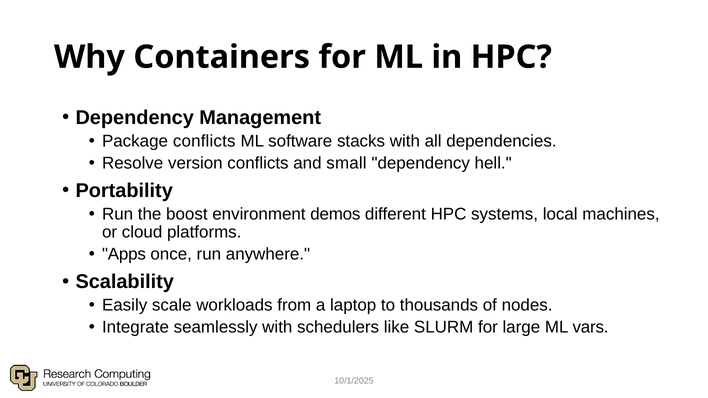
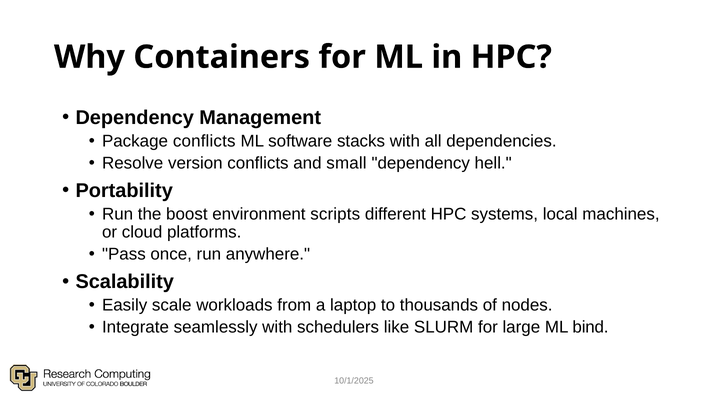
demos: demos -> scripts (335, 214)
Apps: Apps -> Pass (124, 255)
vars: vars -> bind (591, 327)
